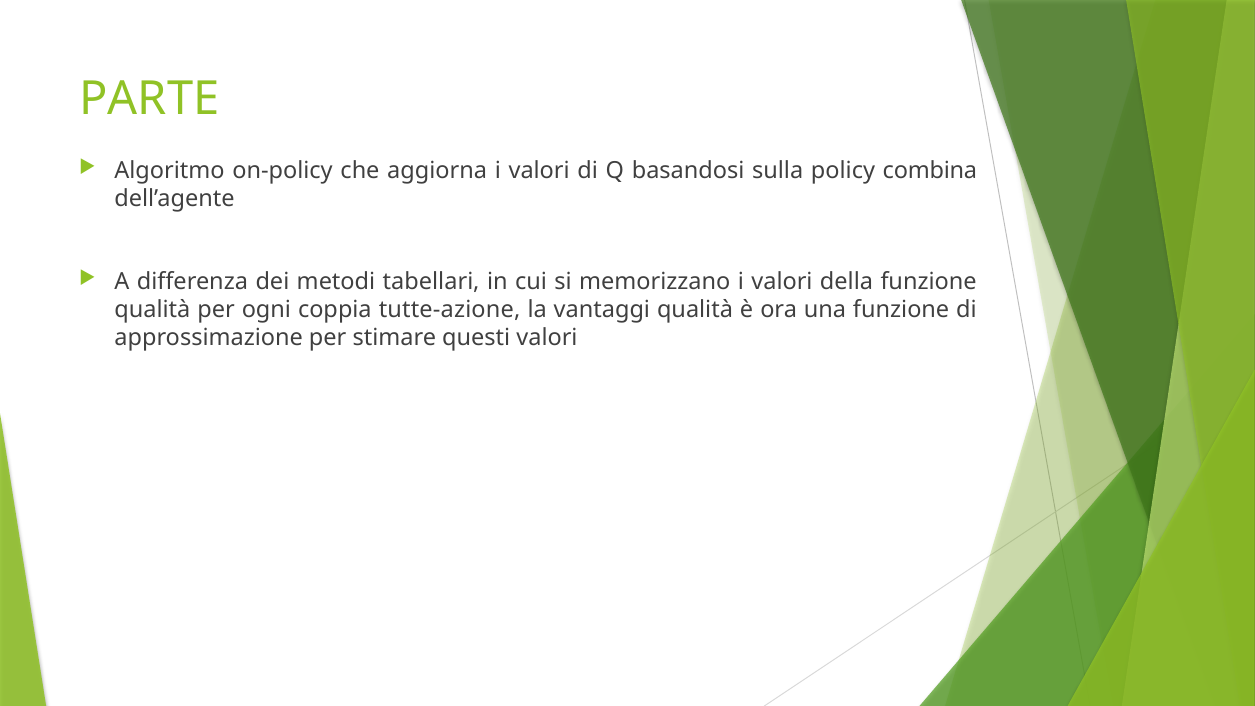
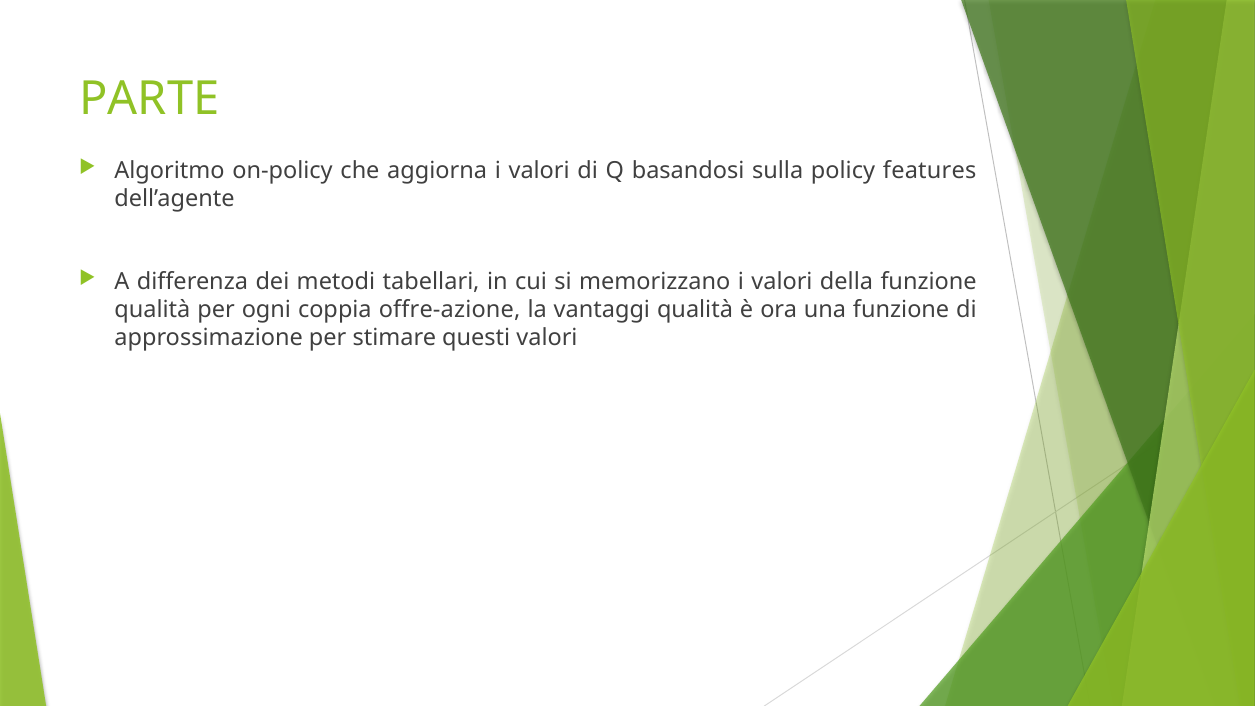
combina: combina -> features (930, 170)
tutte-azione: tutte-azione -> offre-azione (450, 309)
